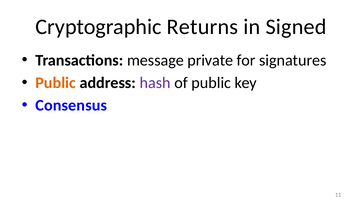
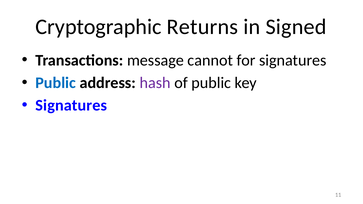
private: private -> cannot (210, 60)
Public colour: orange -> blue (56, 83)
Consensus: Consensus -> Signatures (71, 105)
